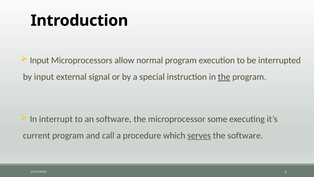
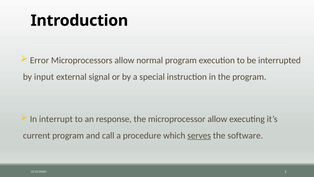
Input: Input -> Error (39, 60)
the underline: present -> none (224, 77)
an software: software -> response (114, 119)
microprocessor some: some -> allow (217, 119)
